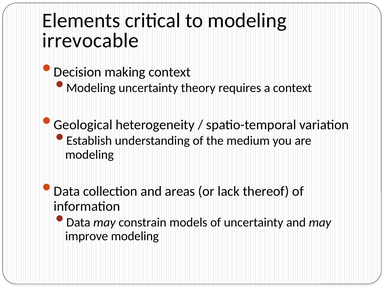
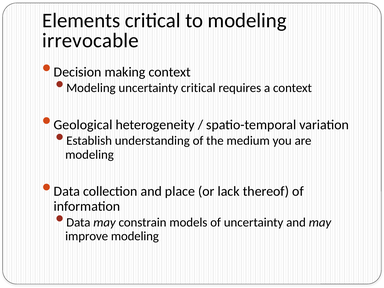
uncertainty theory: theory -> critical (198, 88)
areas: areas -> place (180, 191)
